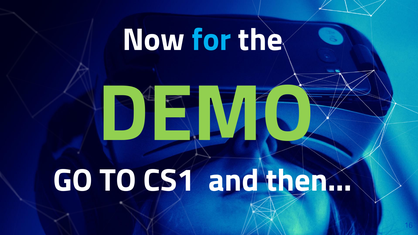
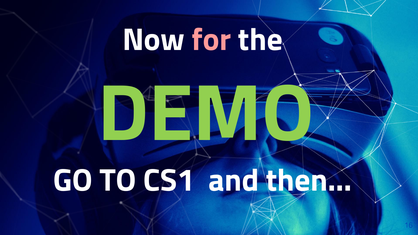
for colour: light blue -> pink (211, 40)
